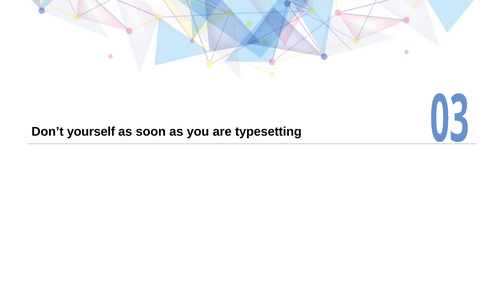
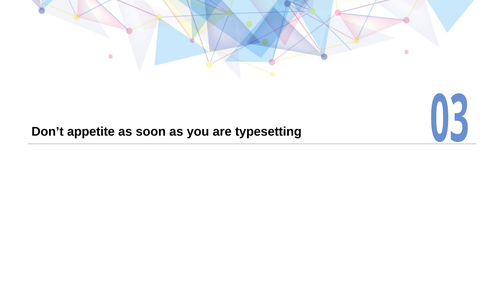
yourself: yourself -> appetite (91, 131)
